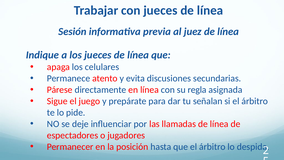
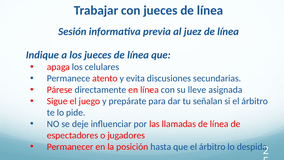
regla: regla -> lleve (197, 90)
